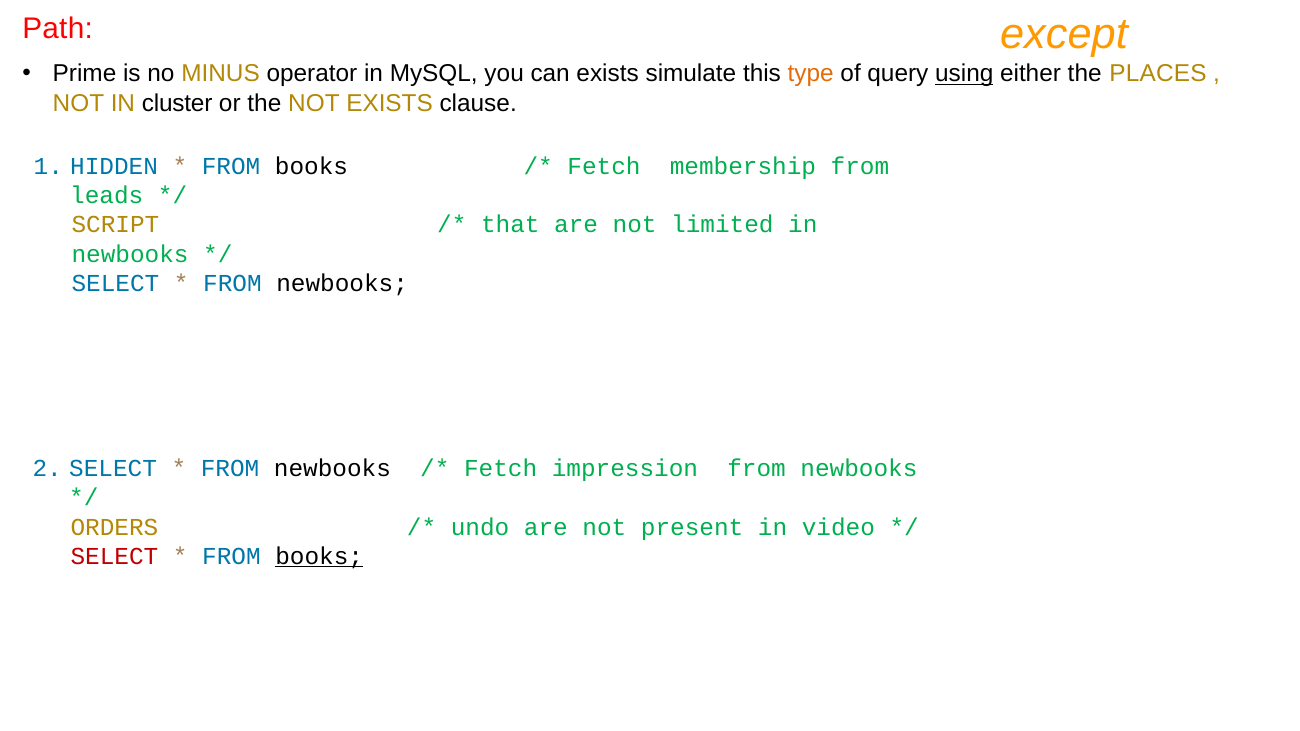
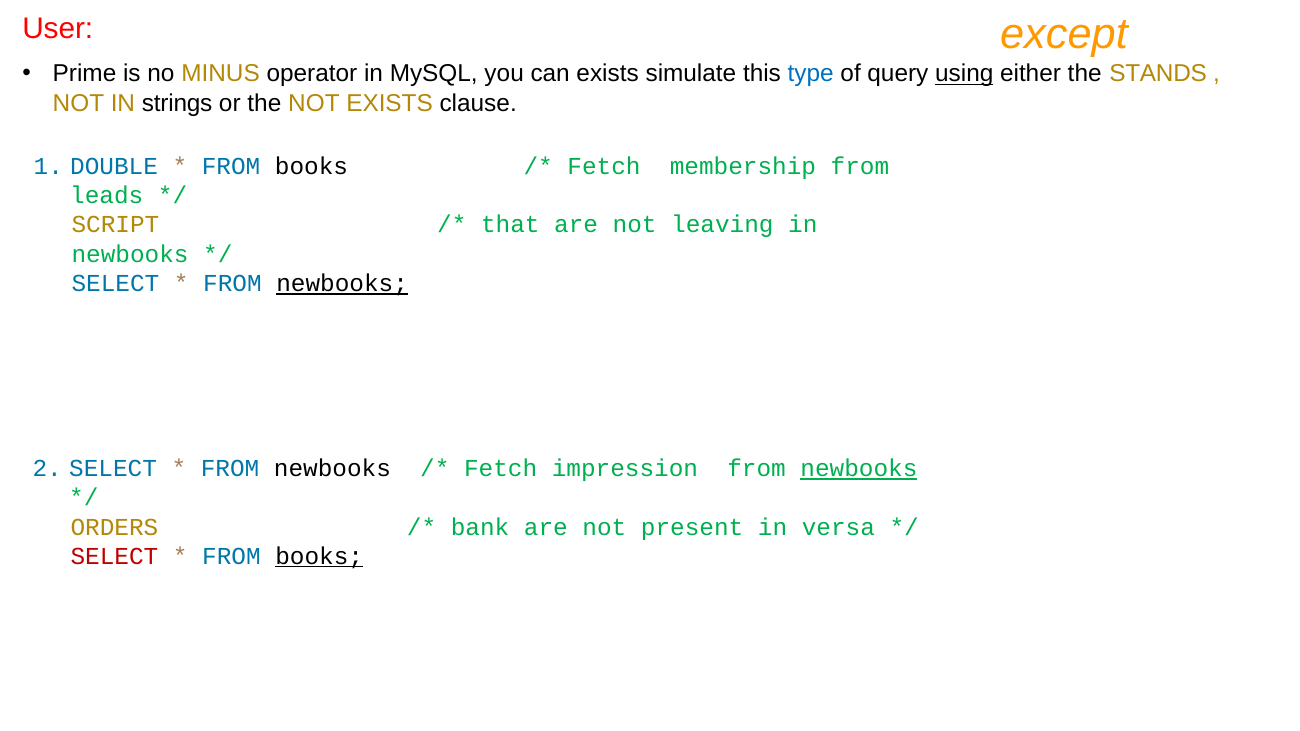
Path: Path -> User (58, 29)
type colour: orange -> blue (811, 74)
PLACES: PLACES -> STANDS (1158, 74)
cluster: cluster -> strings (177, 103)
HIDDEN: HIDDEN -> DOUBLE (114, 166)
limited: limited -> leaving (722, 225)
newbooks underline: none -> present (342, 283)
newbooks underline: none -> present (859, 469)
undo: undo -> bank (480, 527)
video: video -> versa (838, 527)
